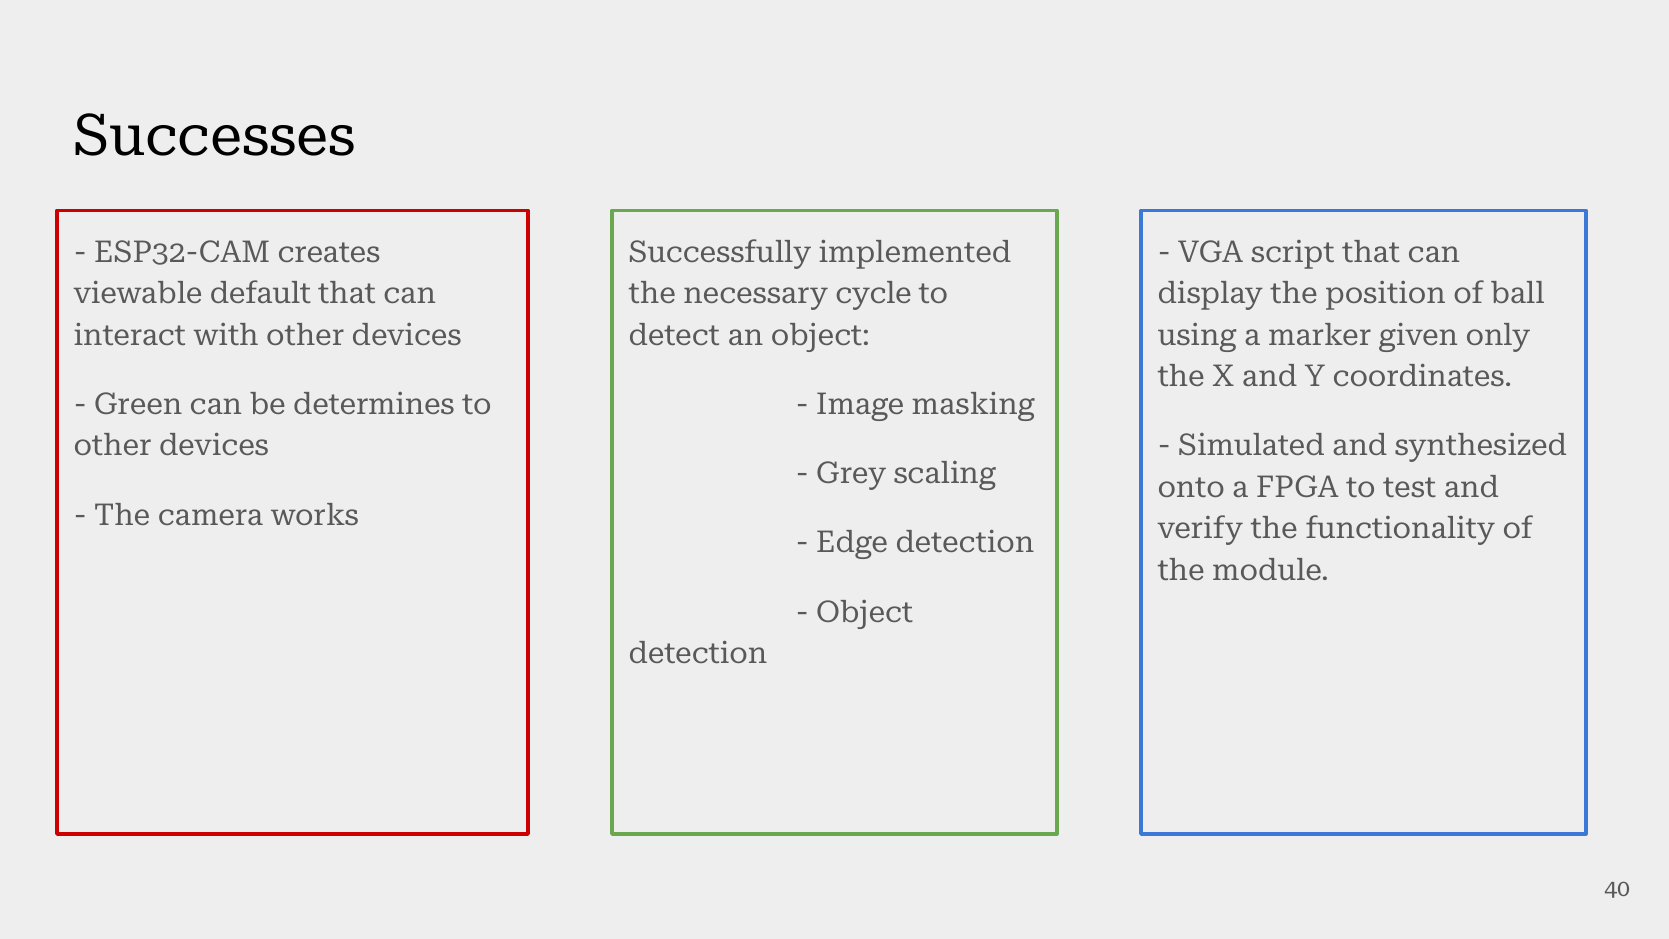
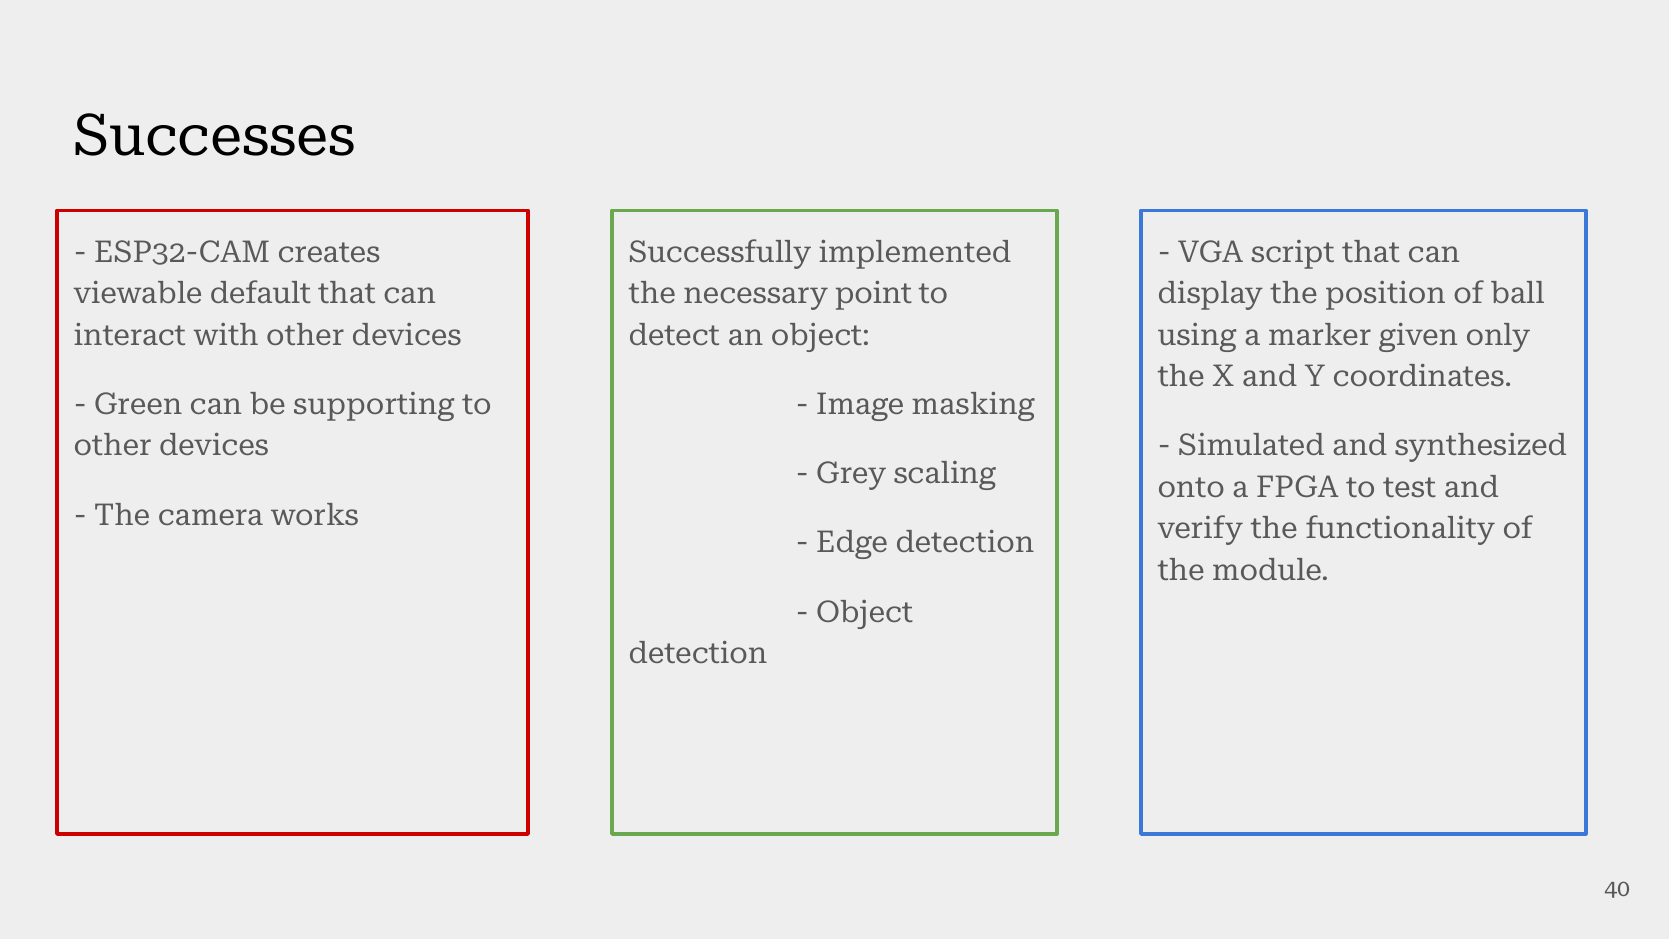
cycle: cycle -> point (874, 294)
determines: determines -> supporting (374, 404)
